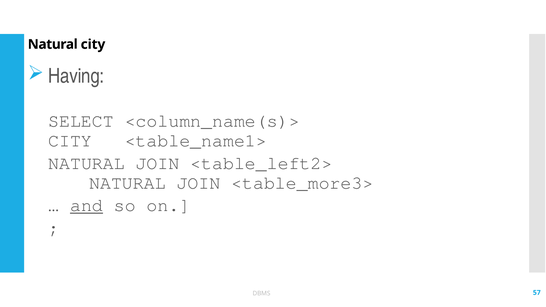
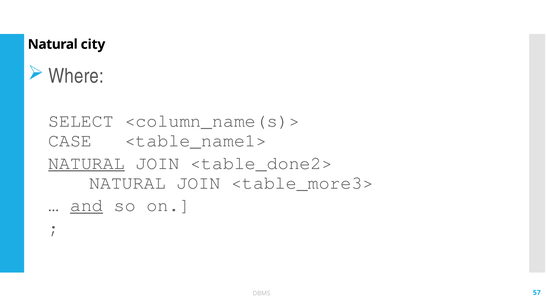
Having: Having -> Where (76, 76)
CITY: CITY -> CASE (70, 141)
NATURAL underline: none -> present (86, 163)
<table_left2>: <table_left2> -> <table_done2> (261, 163)
